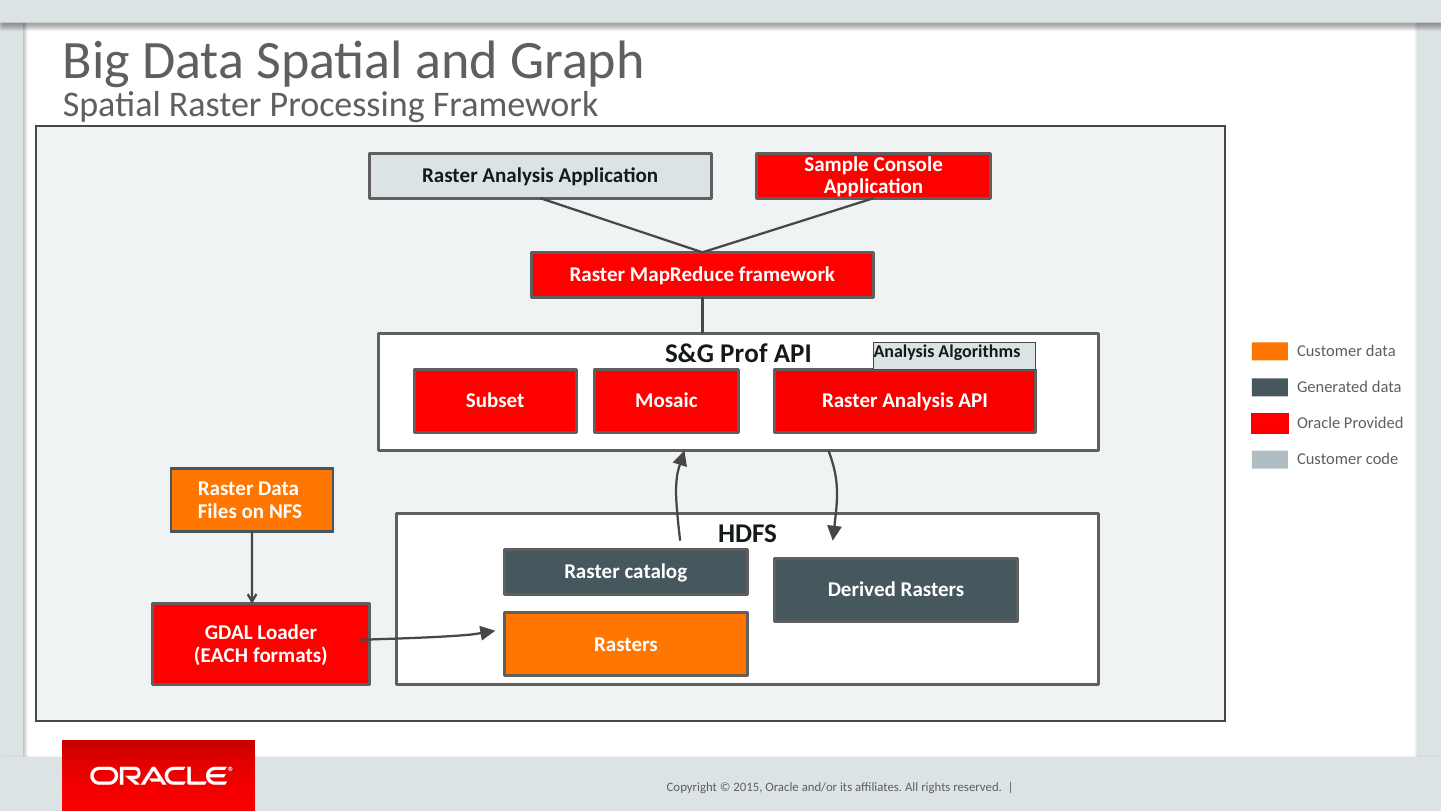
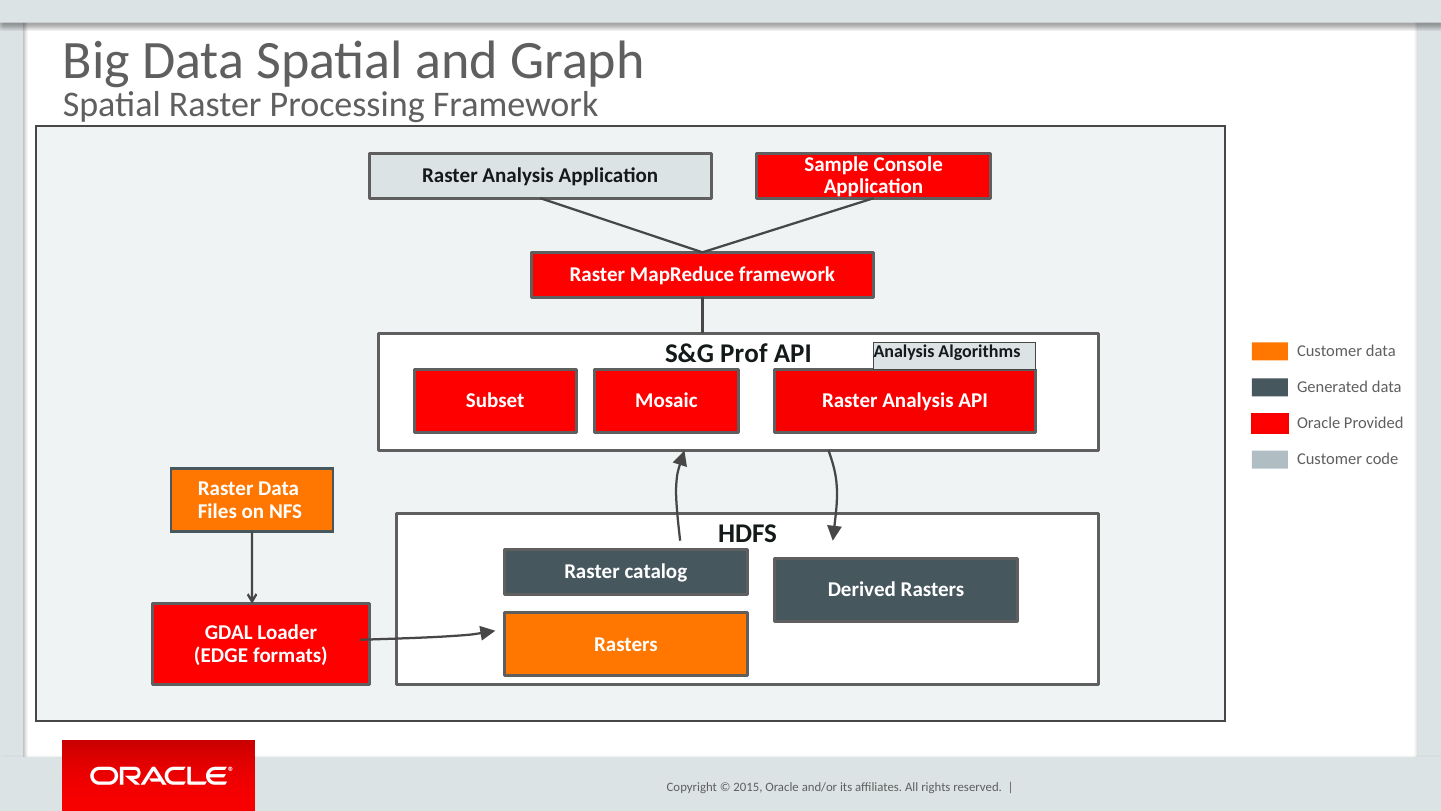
EACH: EACH -> EDGE (221, 655)
